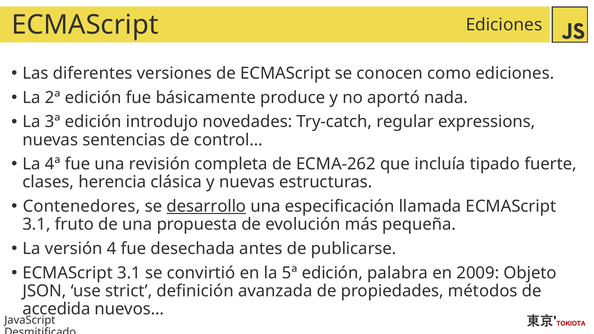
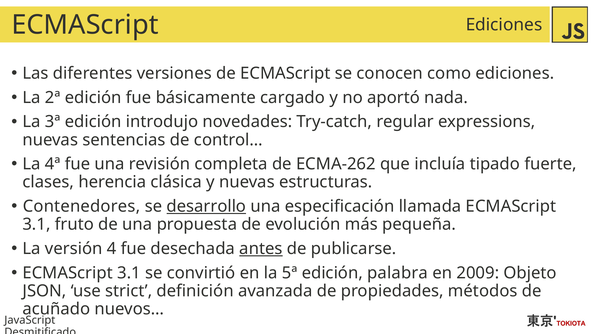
produce: produce -> cargado (293, 98)
antes underline: none -> present (261, 249)
accedida: accedida -> acuñado (56, 309)
